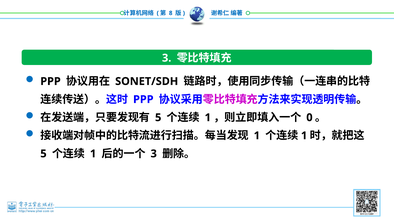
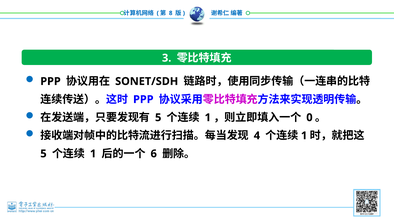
1: 1 -> 4 (257, 135)
3: 3 -> 6 (154, 153)
